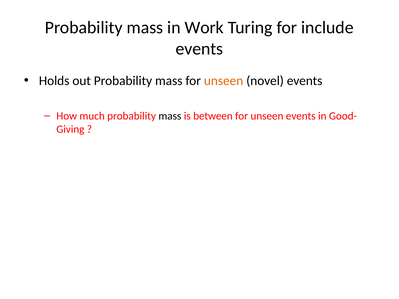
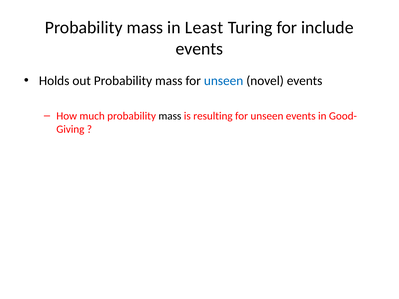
Work: Work -> Least (204, 28)
unseen colour: orange -> blue (224, 81)
between: between -> resulting (213, 116)
